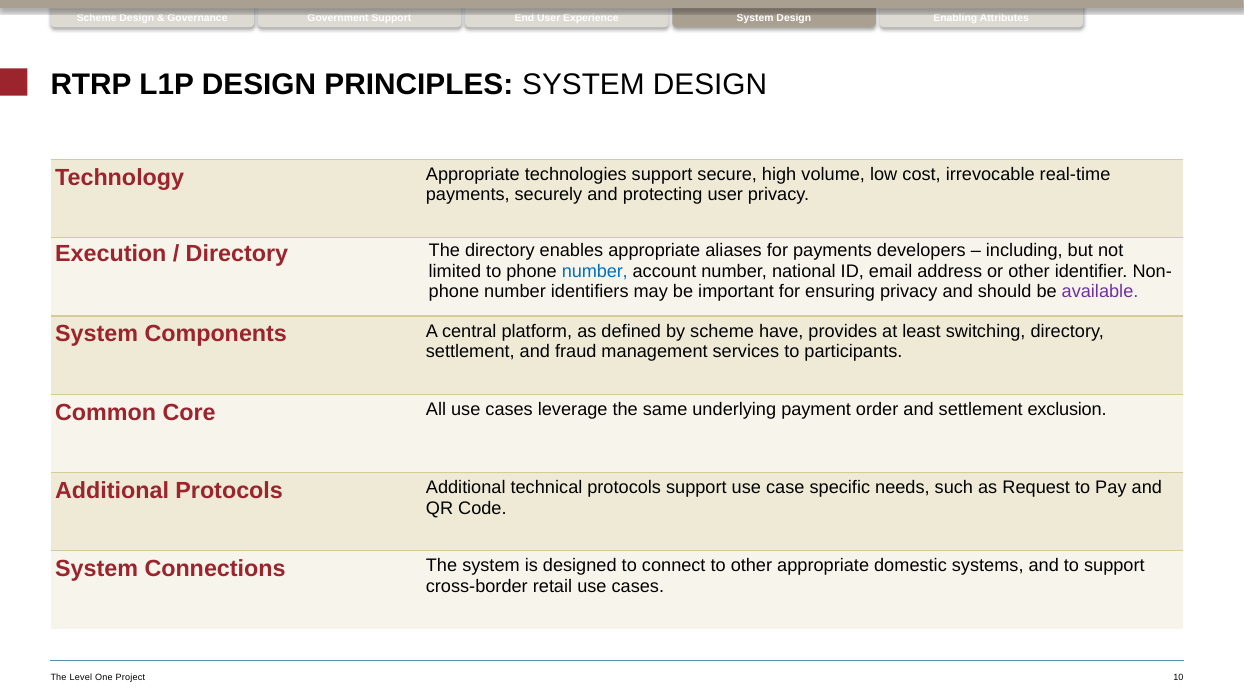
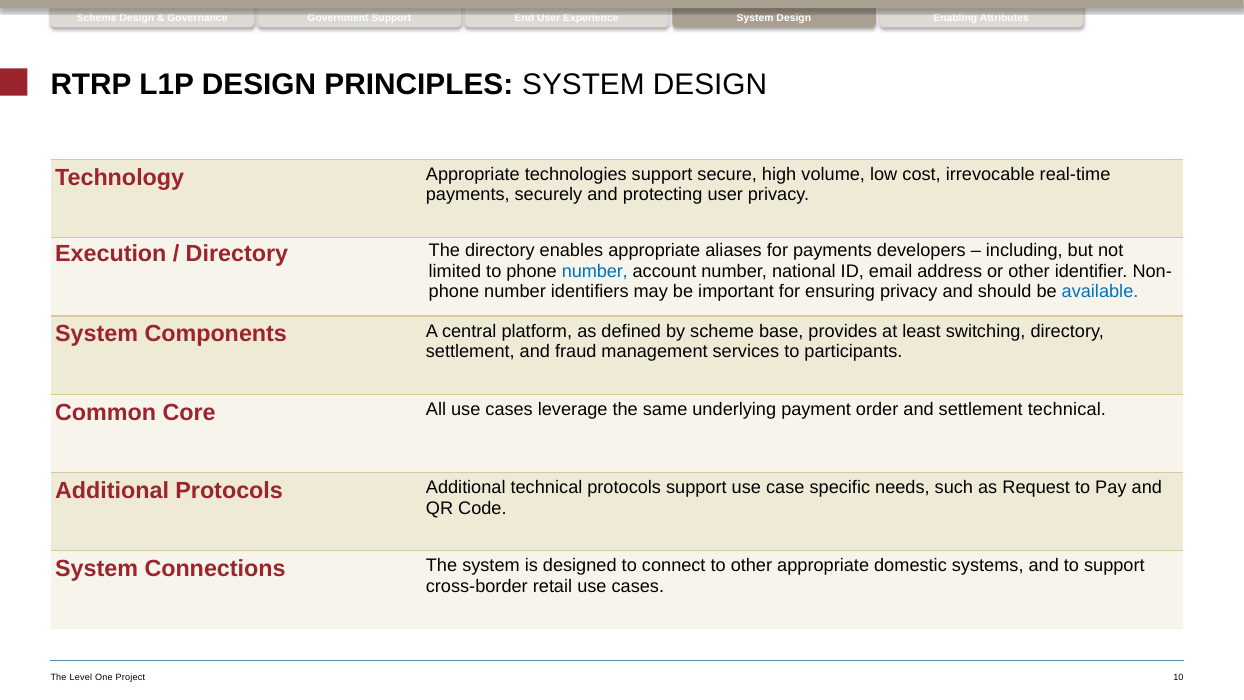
available colour: purple -> blue (1100, 292)
have: have -> base (781, 331)
settlement exclusion: exclusion -> technical (1067, 409)
